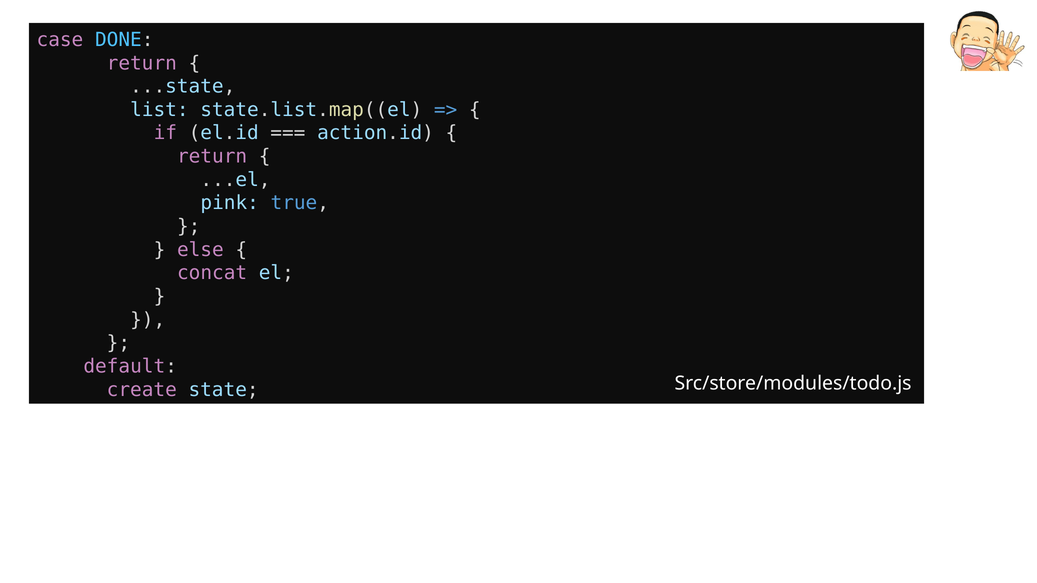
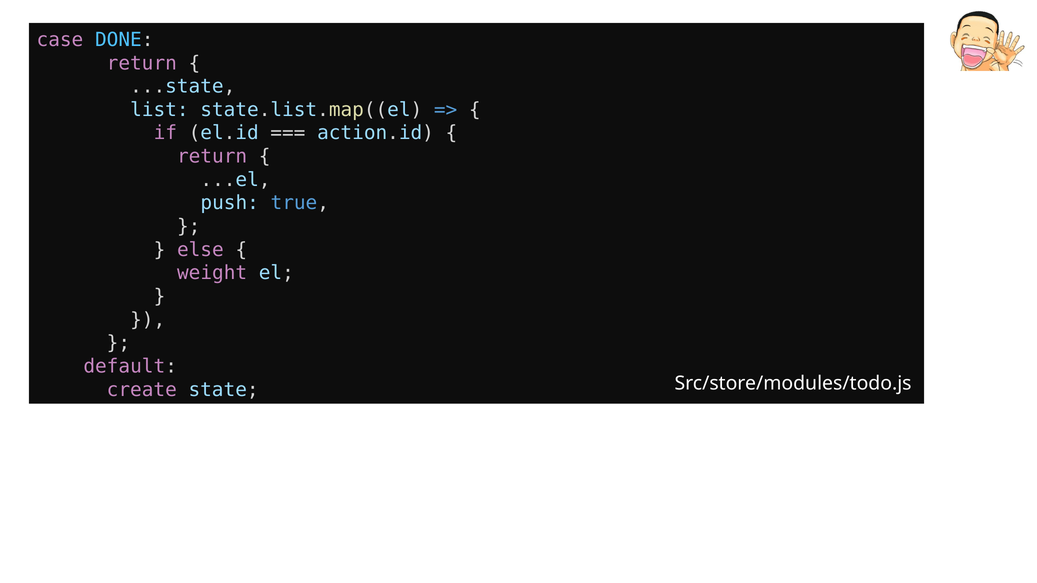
pink: pink -> push (230, 203)
concat: concat -> weight (212, 273)
